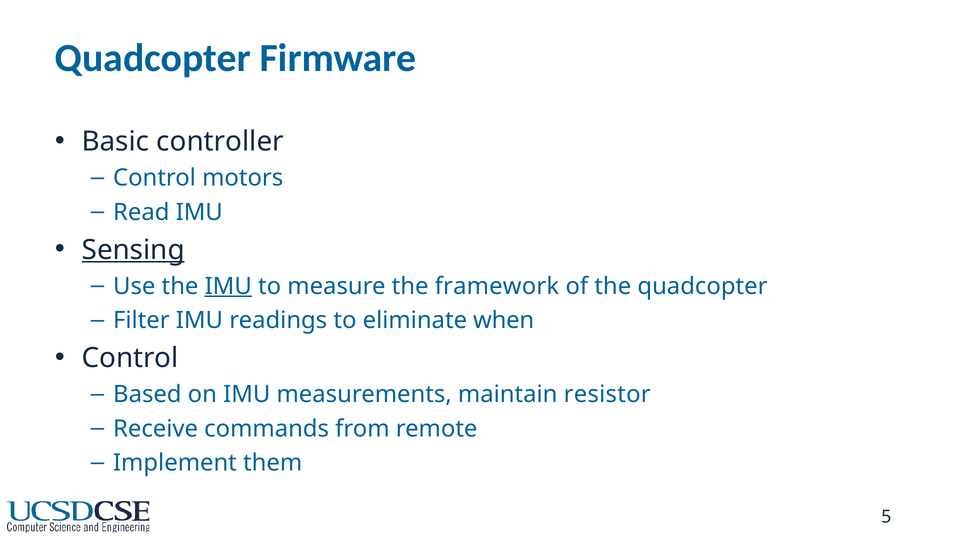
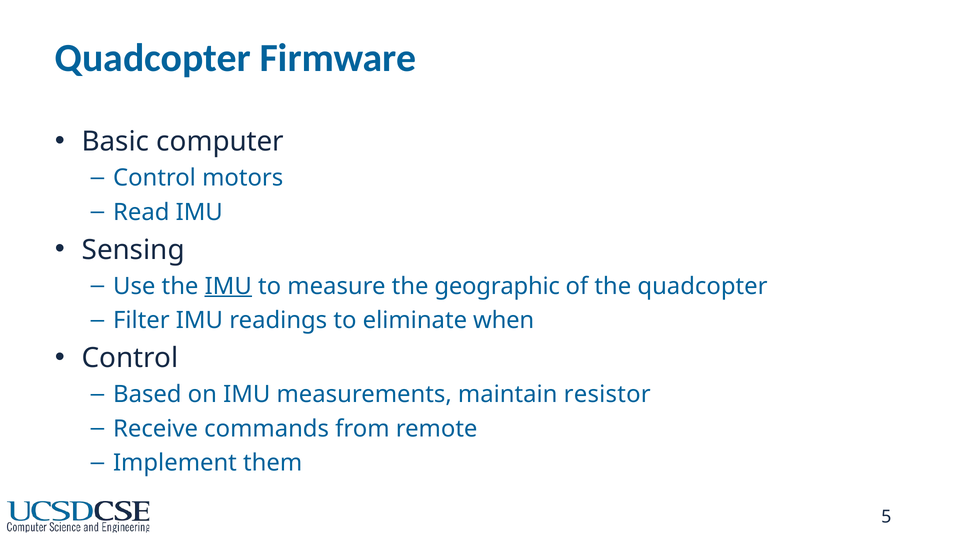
controller: controller -> computer (220, 142)
Sensing underline: present -> none (133, 250)
framework: framework -> geographic (497, 286)
